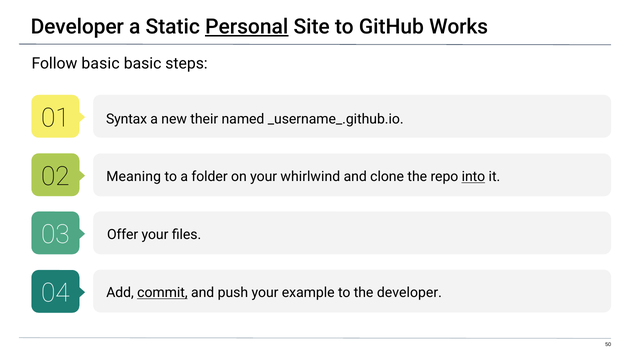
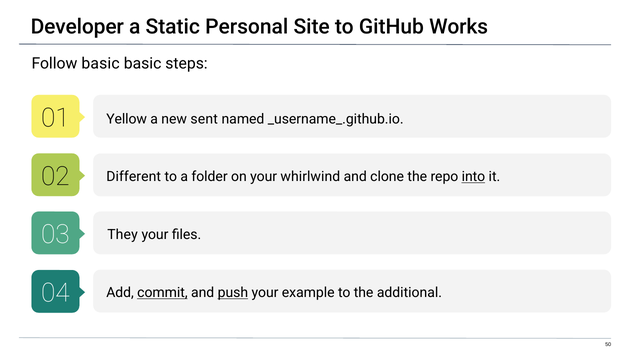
Personal underline: present -> none (247, 27)
Syntax: Syntax -> Yellow (127, 119)
their: their -> sent (204, 119)
Meaning: Meaning -> Different (134, 177)
Offer: Offer -> They (123, 235)
push underline: none -> present (233, 293)
the developer: developer -> additional (409, 293)
